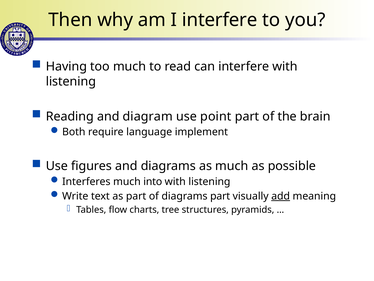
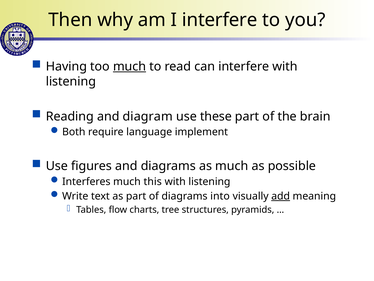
much underline: none -> present (130, 66)
point: point -> these (216, 116)
into: into -> this (153, 181)
diagrams part: part -> into (220, 196)
